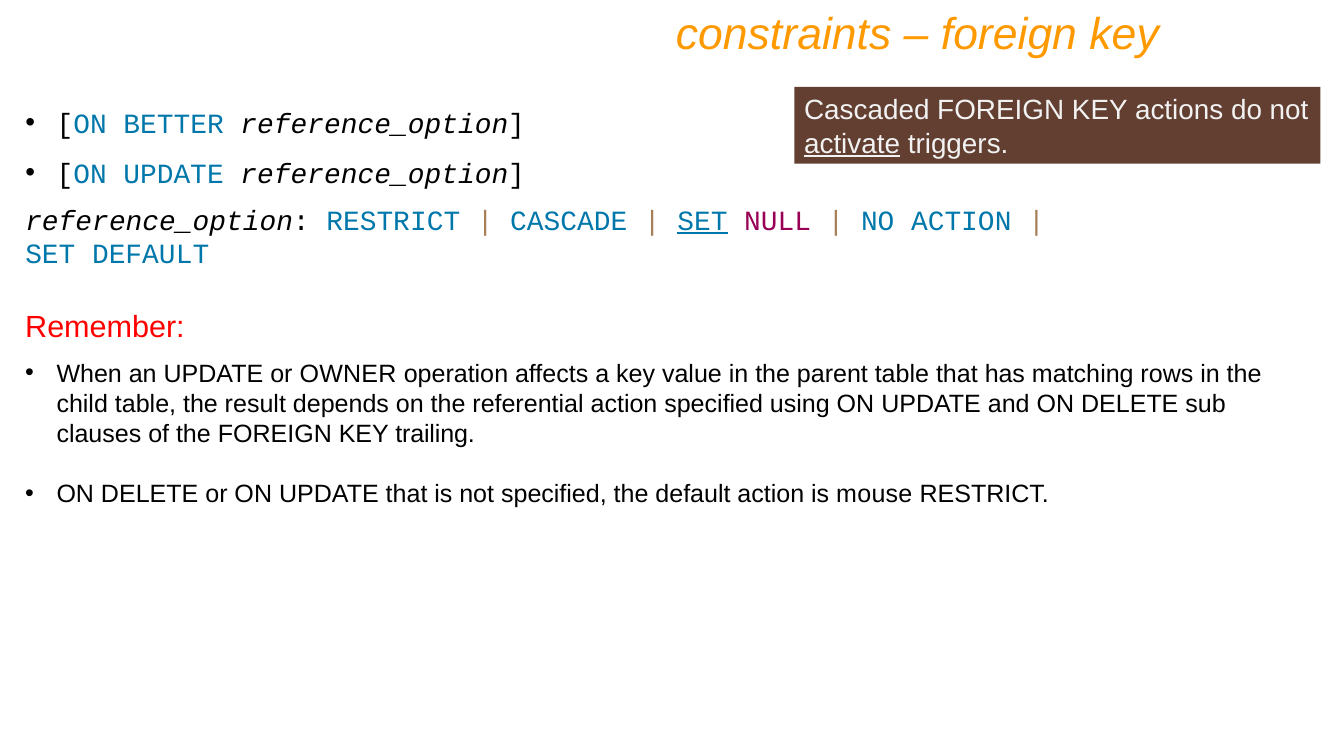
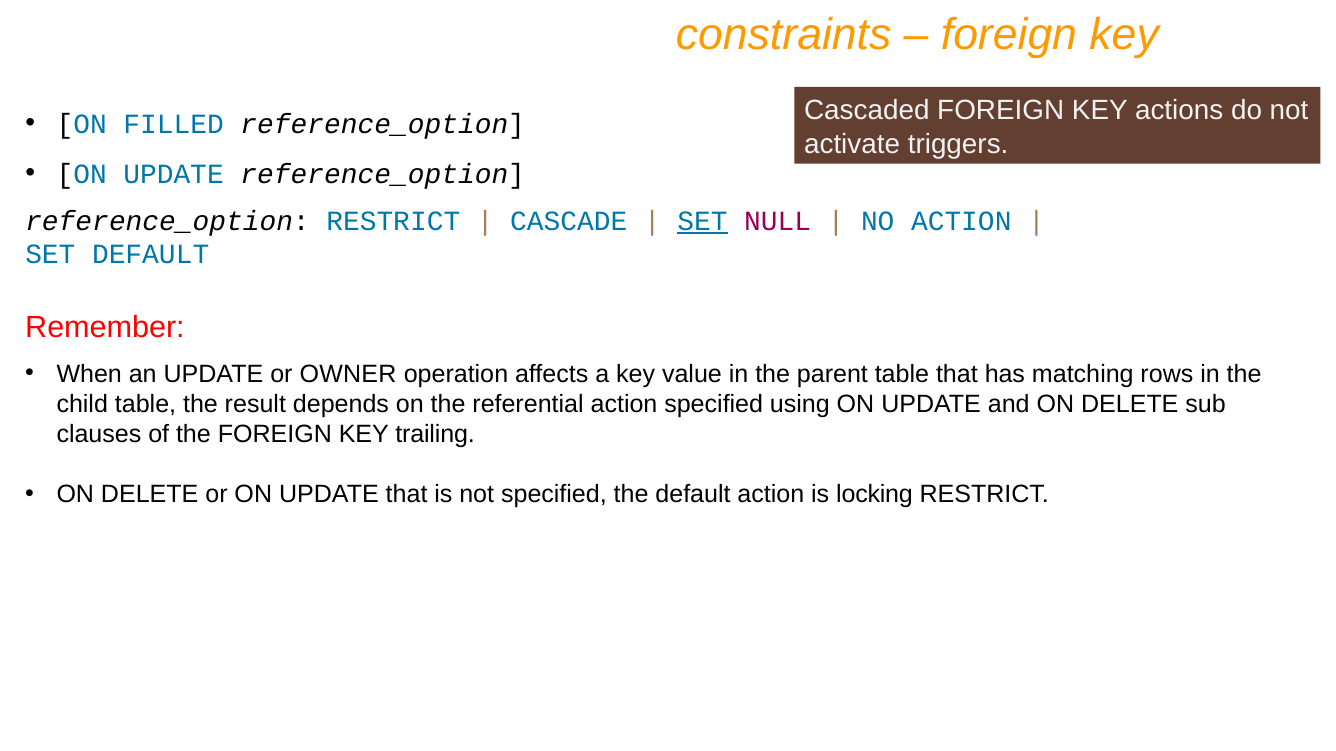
BETTER: BETTER -> FILLED (174, 124)
activate underline: present -> none (852, 144)
mouse: mouse -> locking (875, 494)
